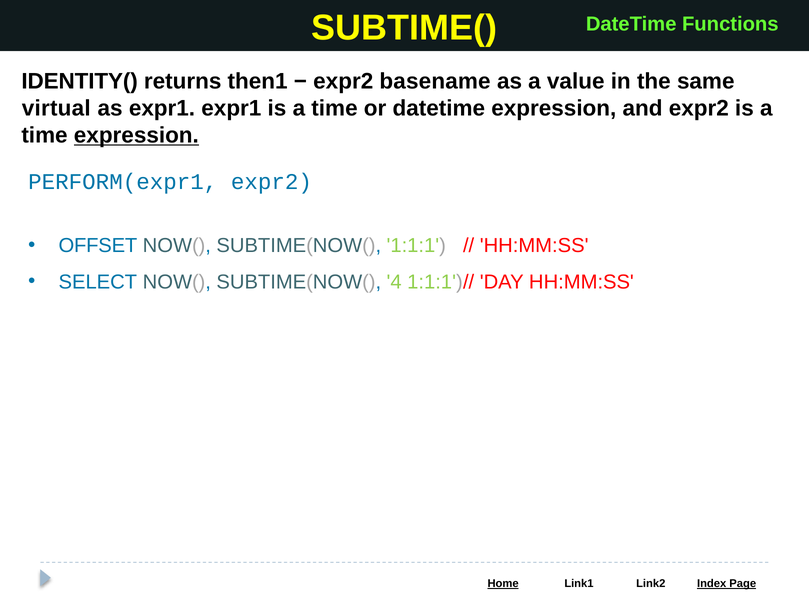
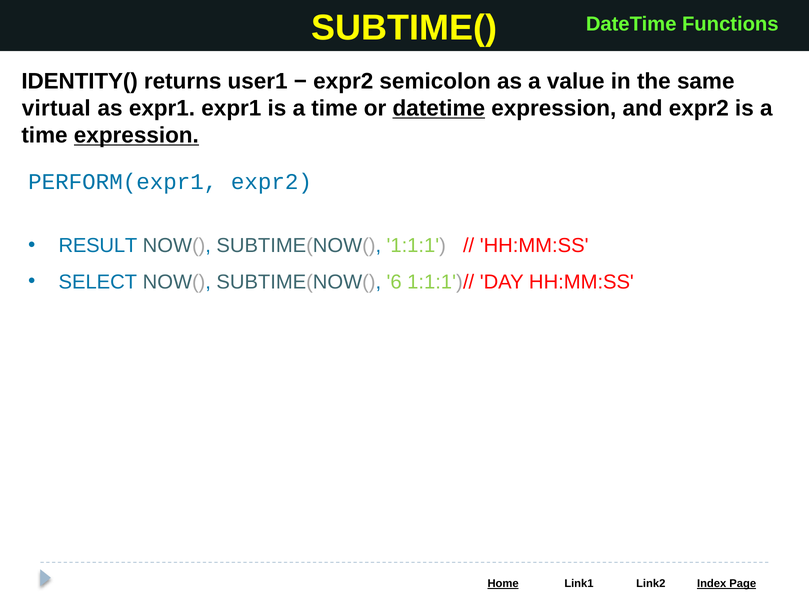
then1: then1 -> user1 (258, 81)
basename: basename -> semicolon (435, 81)
datetime underline: none -> present (439, 108)
OFFSET: OFFSET -> RESULT (98, 245)
4: 4 -> 6 (394, 282)
